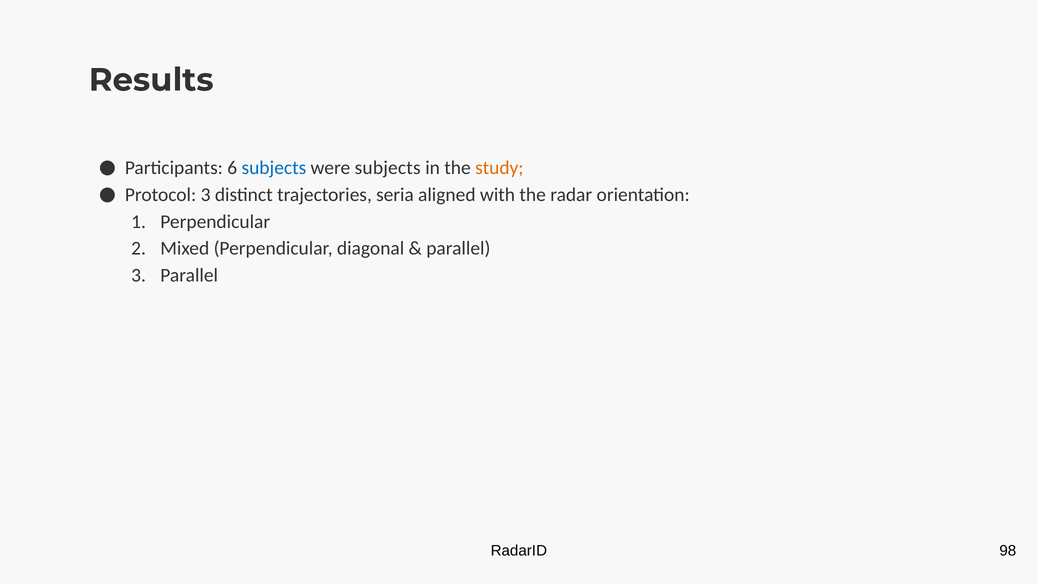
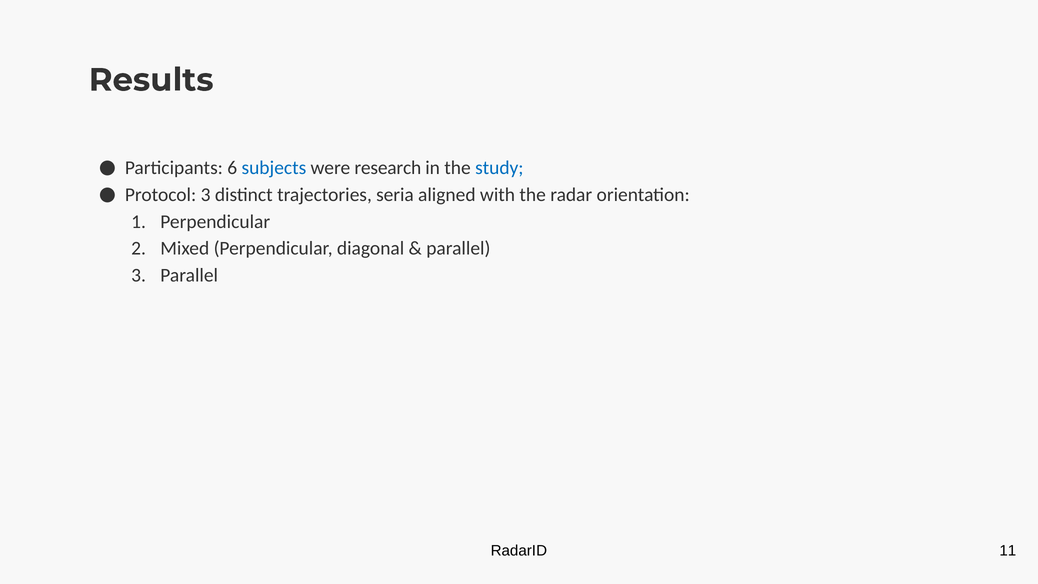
were subjects: subjects -> research (388, 168)
study colour: orange -> blue (499, 168)
98: 98 -> 11 (1008, 551)
